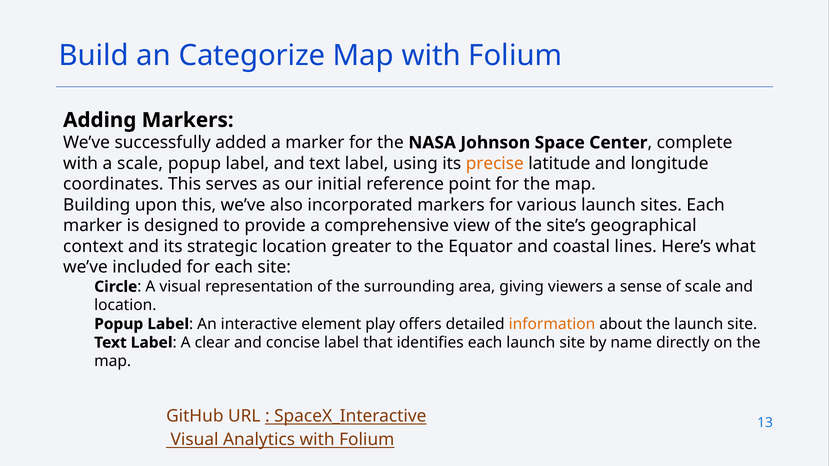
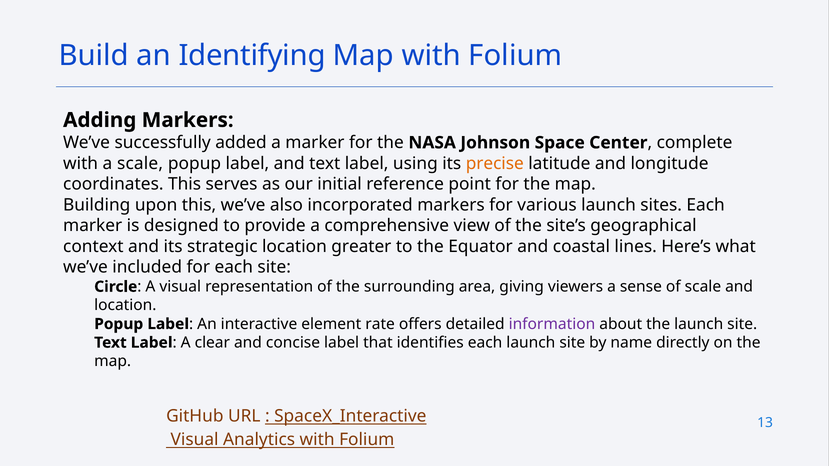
Categorize: Categorize -> Identifying (252, 55)
play: play -> rate (380, 324)
information colour: orange -> purple (552, 324)
